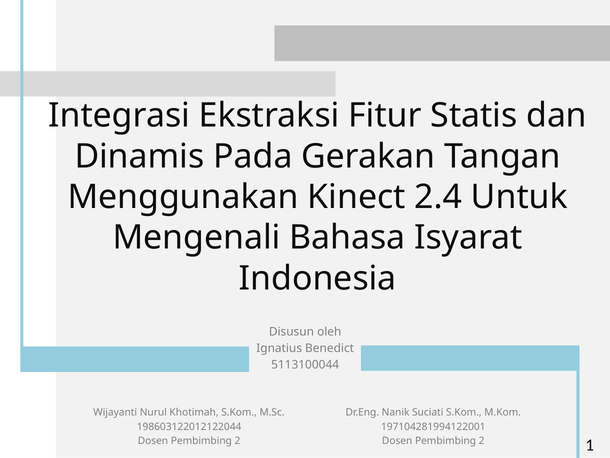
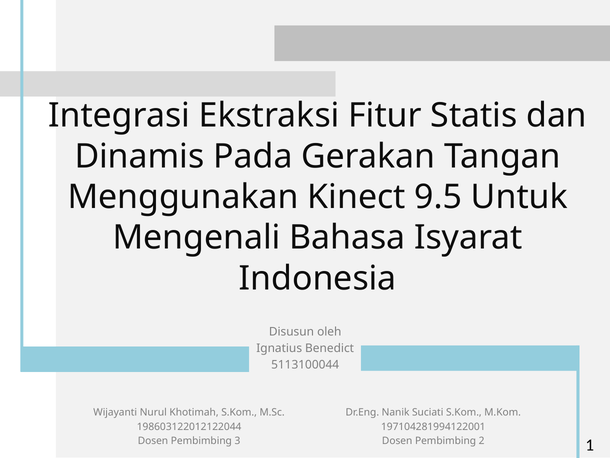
2.4: 2.4 -> 9.5 (438, 197)
2: 2 -> 3 (237, 441)
